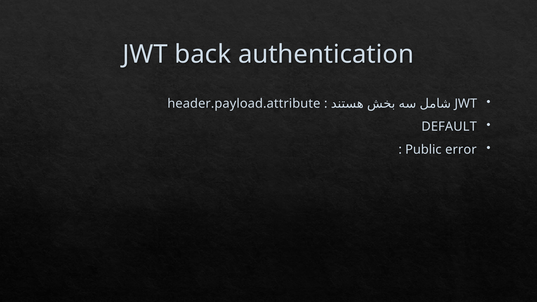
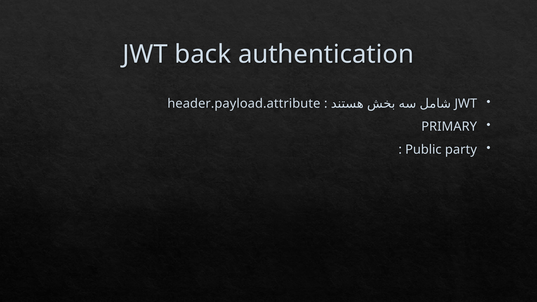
DEFAULT: DEFAULT -> PRIMARY (449, 127)
error: error -> party (461, 150)
